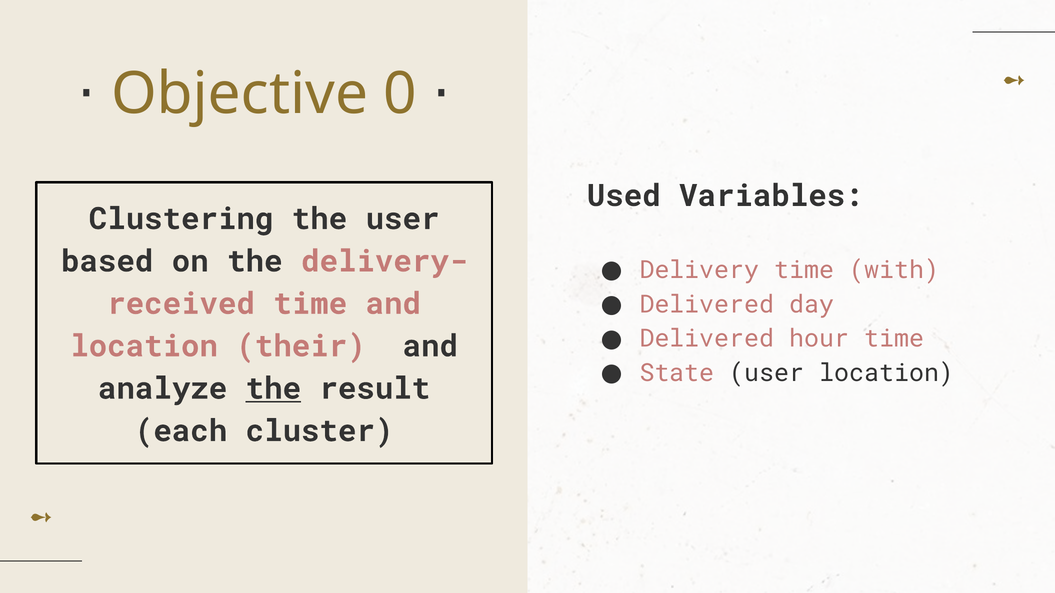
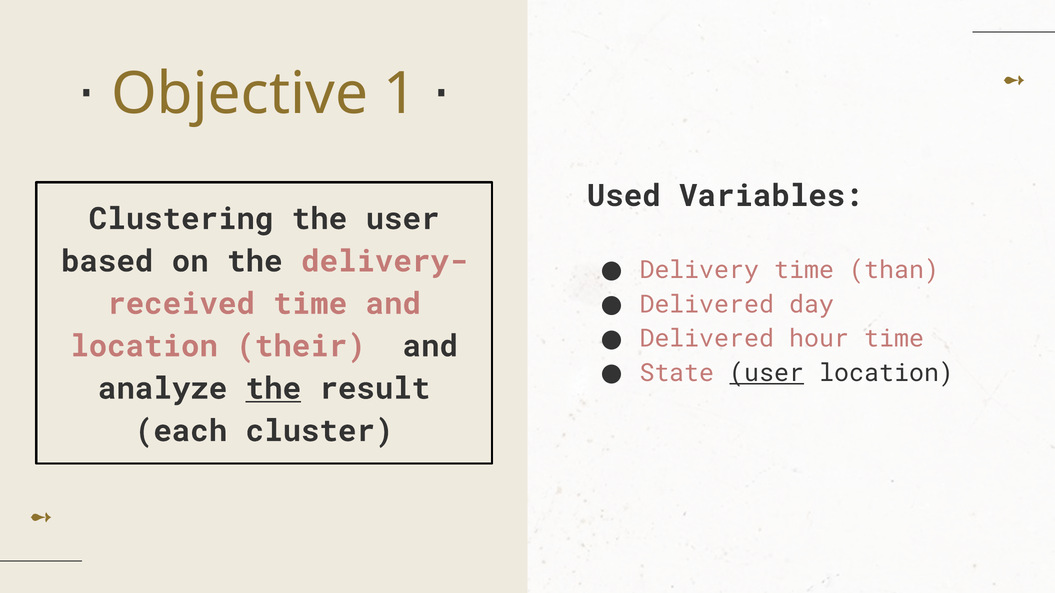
0: 0 -> 1 (400, 94)
with: with -> than (894, 270)
user underline: none -> present (767, 373)
